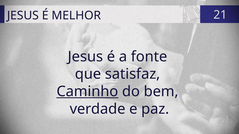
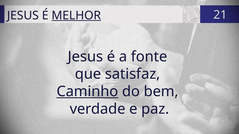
MELHOR underline: none -> present (76, 15)
